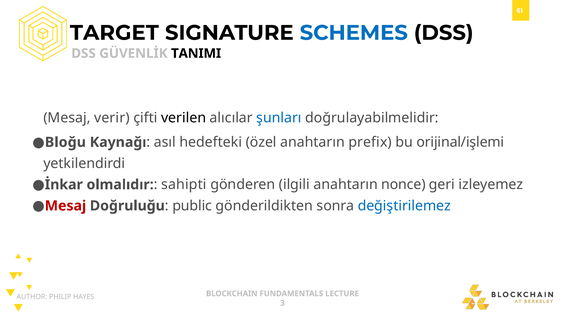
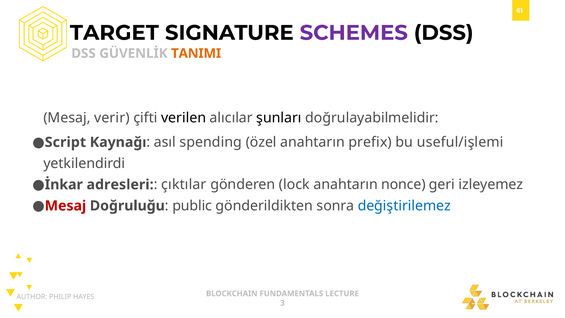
SCHEMES colour: blue -> purple (354, 33)
TANIMI colour: black -> orange (196, 53)
şunları colour: blue -> black (279, 118)
Bloğu: Bloğu -> Script (65, 142)
hedefteki: hedefteki -> spending (211, 142)
orijinal/işlemi: orijinal/işlemi -> useful/işlemi (460, 142)
olmalıdır: olmalıdır -> adresleri (120, 185)
sahipti: sahipti -> çıktılar (184, 185)
ilgili: ilgili -> lock (294, 185)
